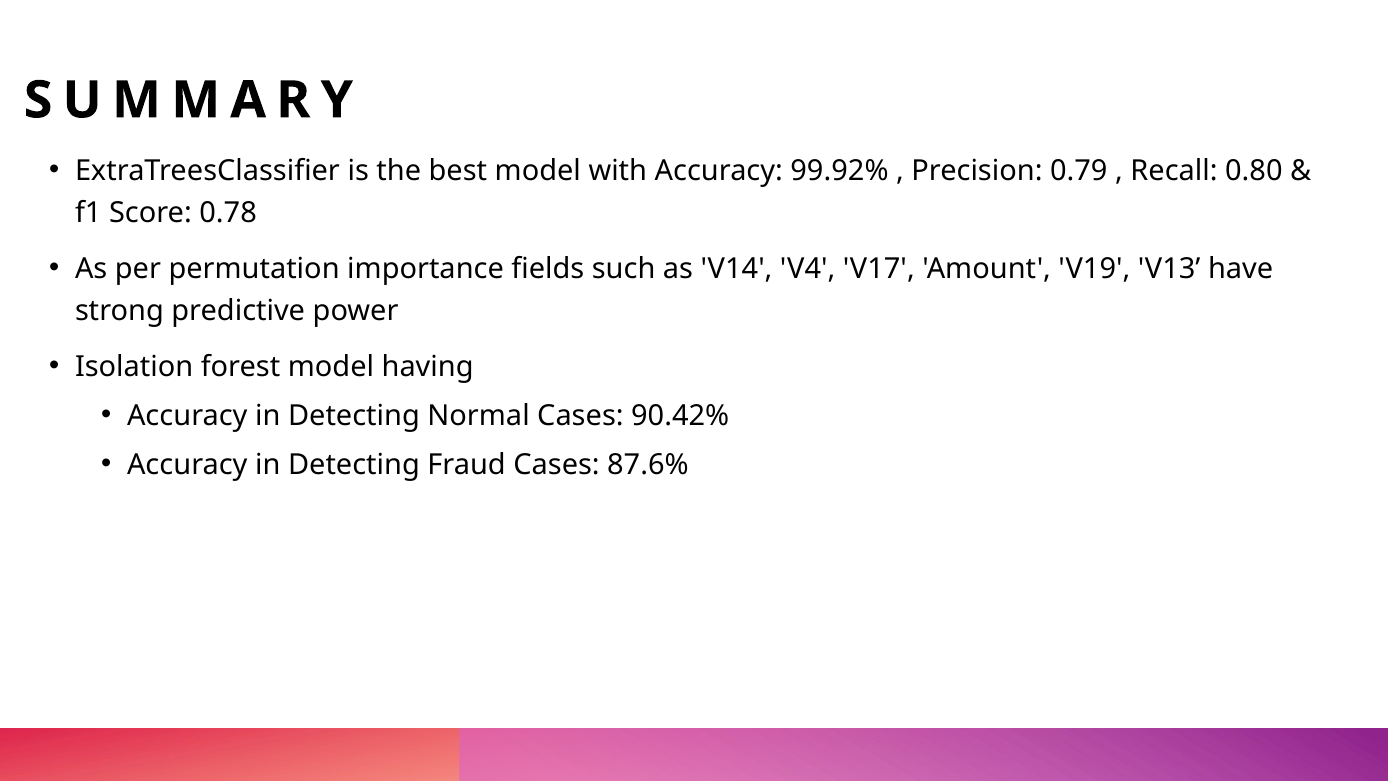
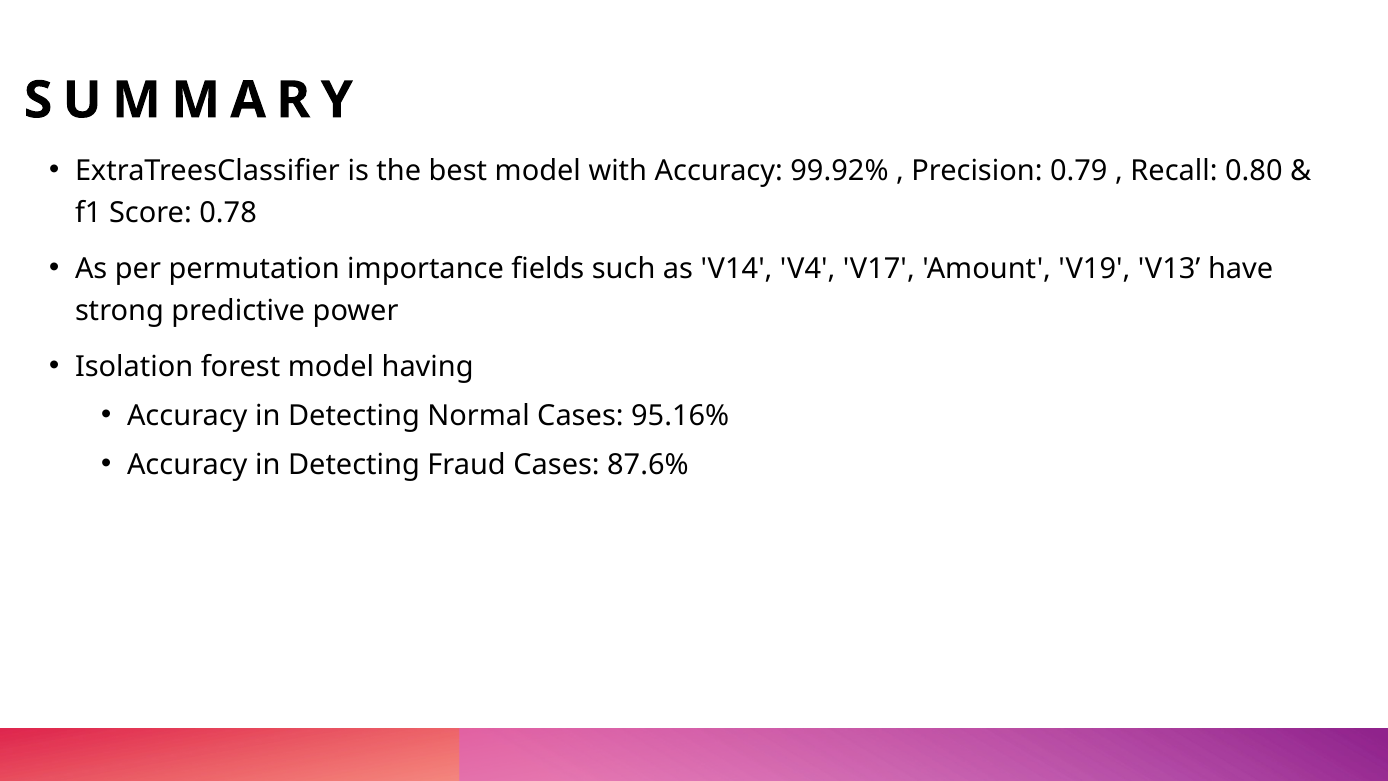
90.42%: 90.42% -> 95.16% (680, 416)
